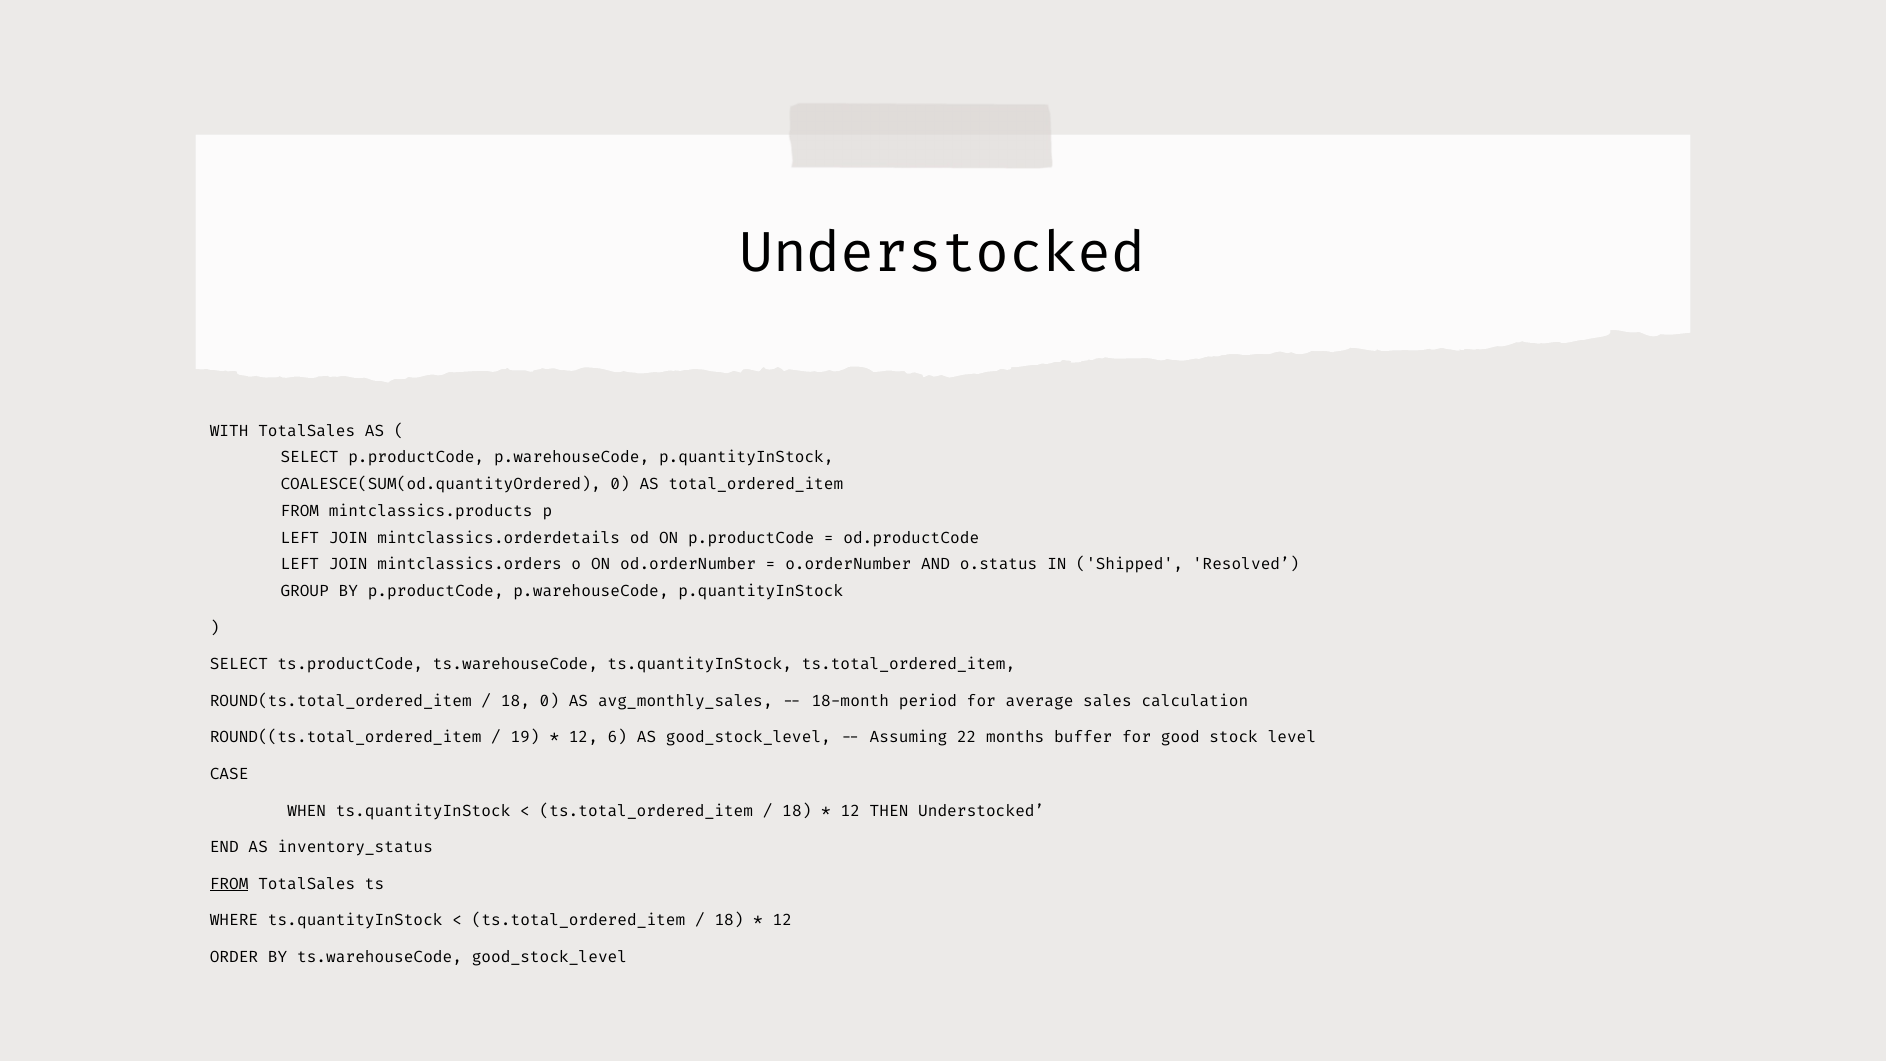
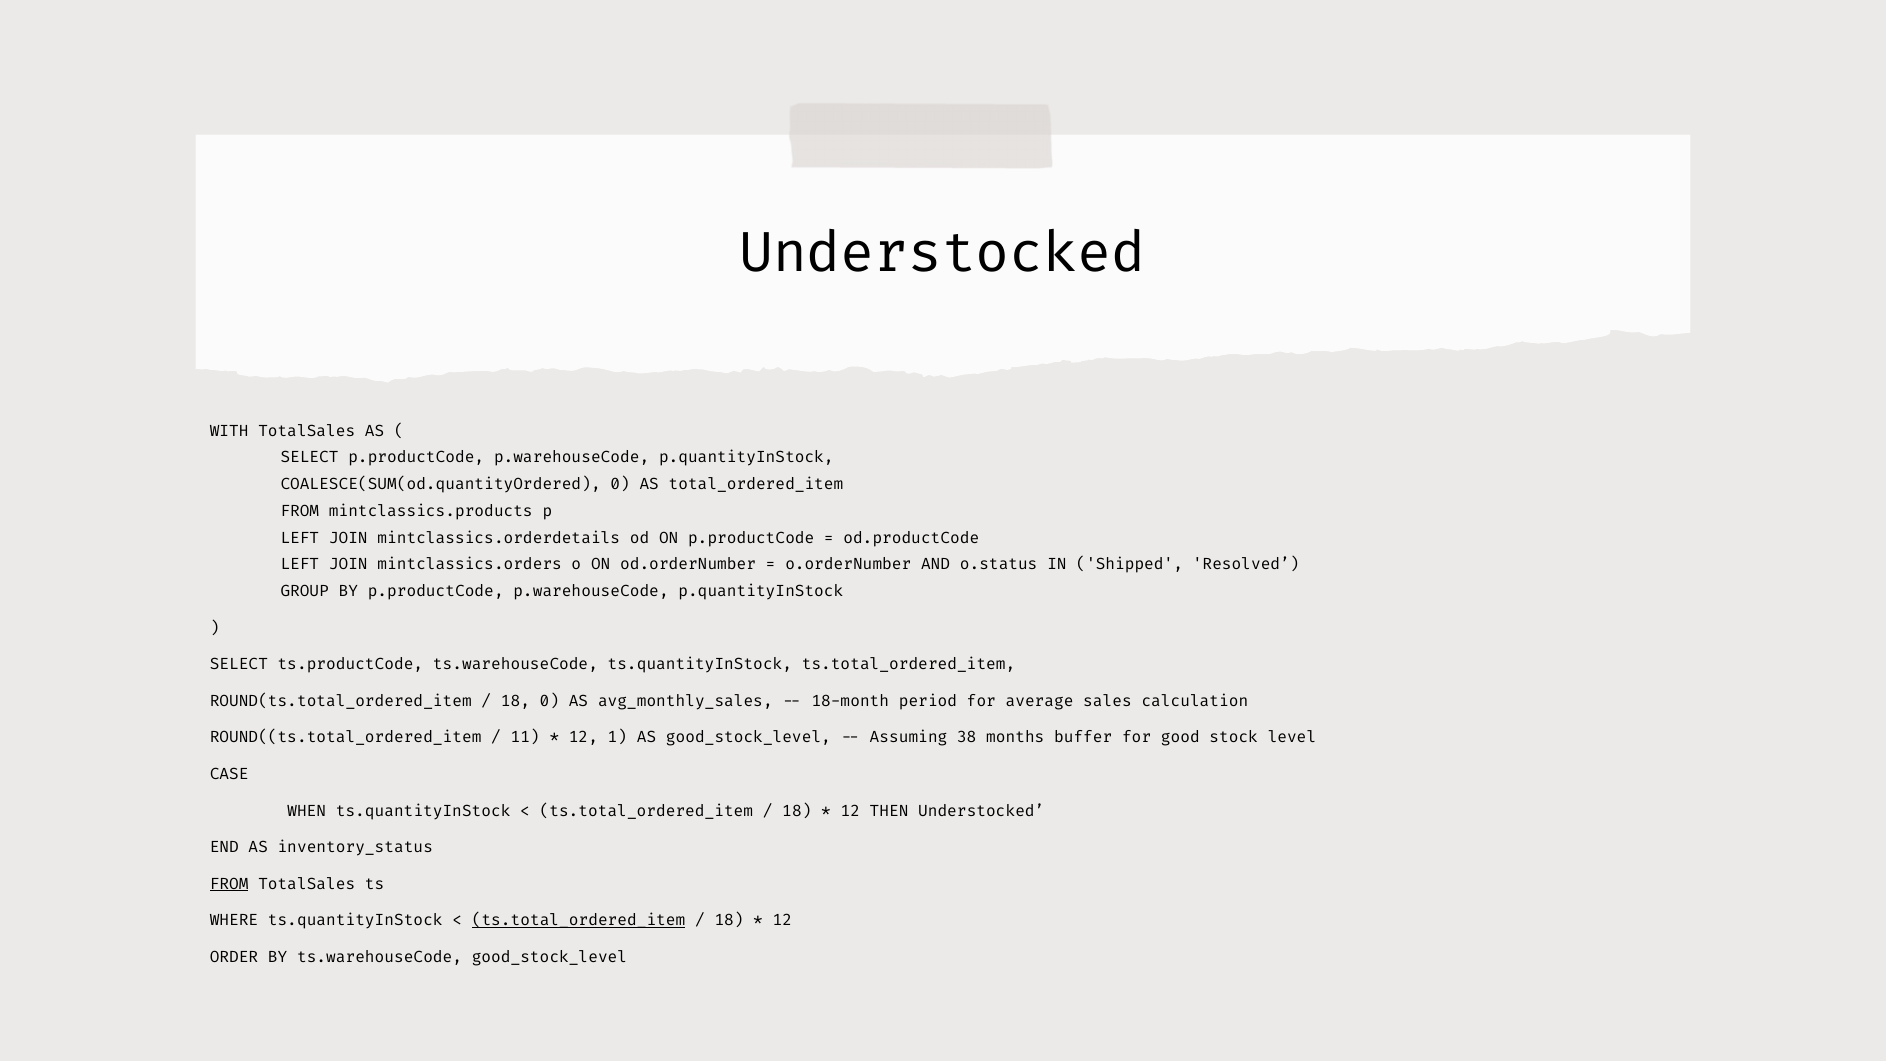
19: 19 -> 11 (525, 738)
6: 6 -> 1 (617, 738)
22: 22 -> 38 (967, 738)
ts.total_ordered_item underline: none -> present (579, 921)
